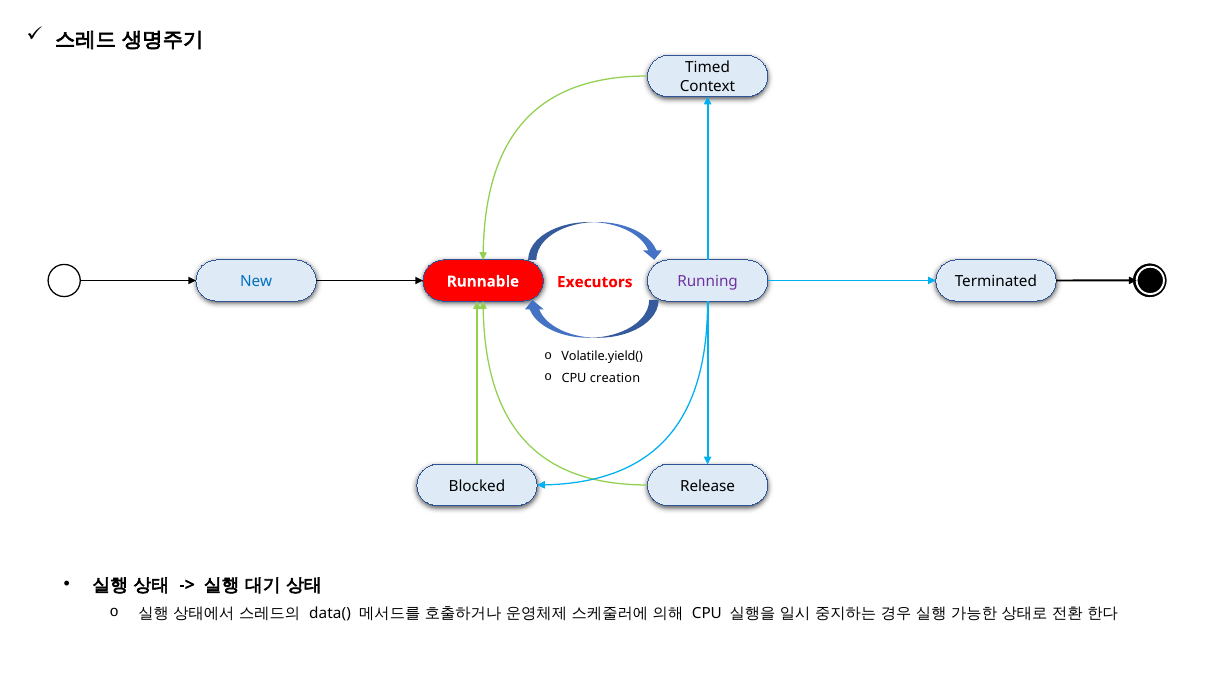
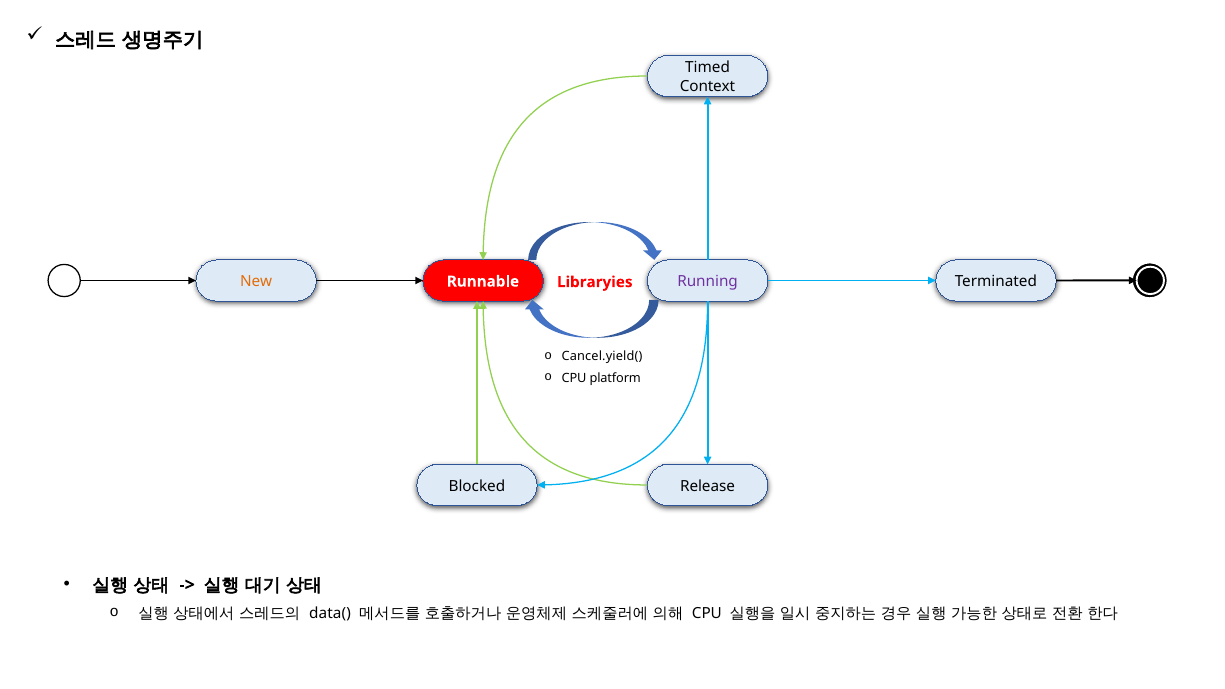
New colour: blue -> orange (256, 282)
Executors: Executors -> Libraryies (595, 282)
Volatile.yield(: Volatile.yield( -> Cancel.yield( (602, 357)
creation: creation -> platform (615, 378)
